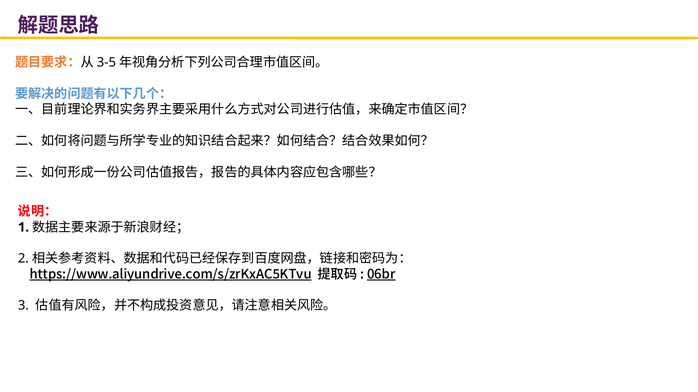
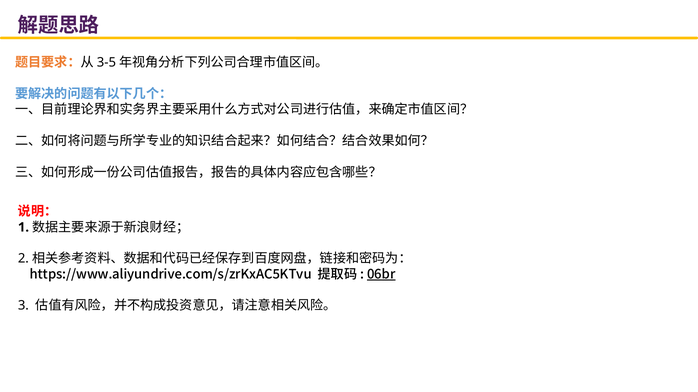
https://www.aliyundrive.com/s/zrKxAC5KTvu underline: present -> none (171, 275)
